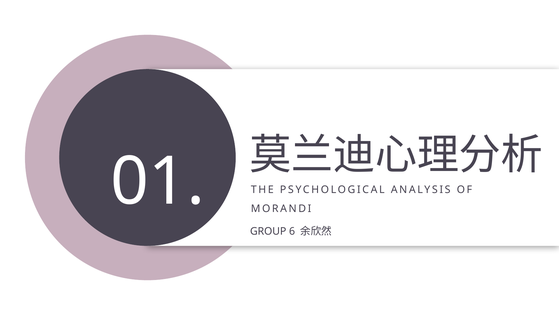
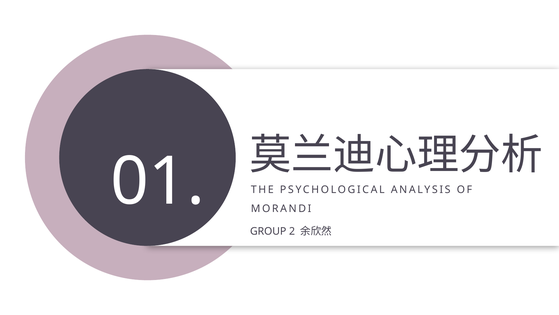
6: 6 -> 2 (292, 231)
